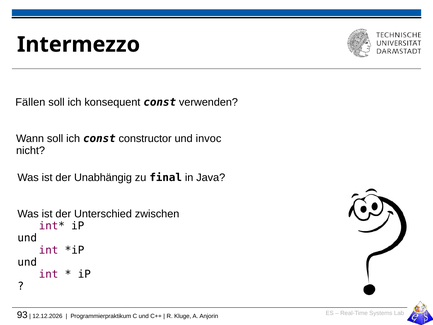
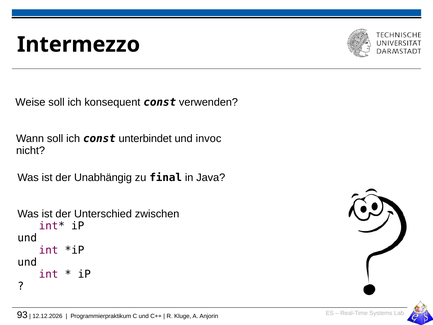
Fällen: Fällen -> Weise (30, 102)
constructor: constructor -> unterbindet (145, 138)
